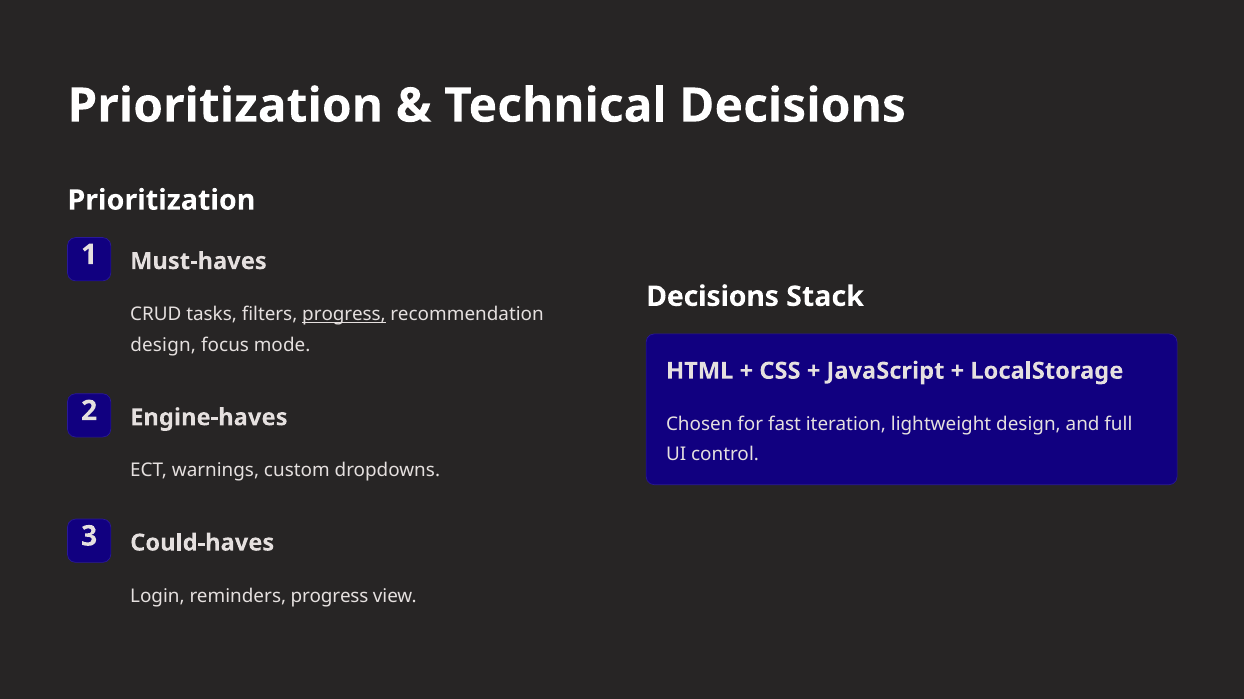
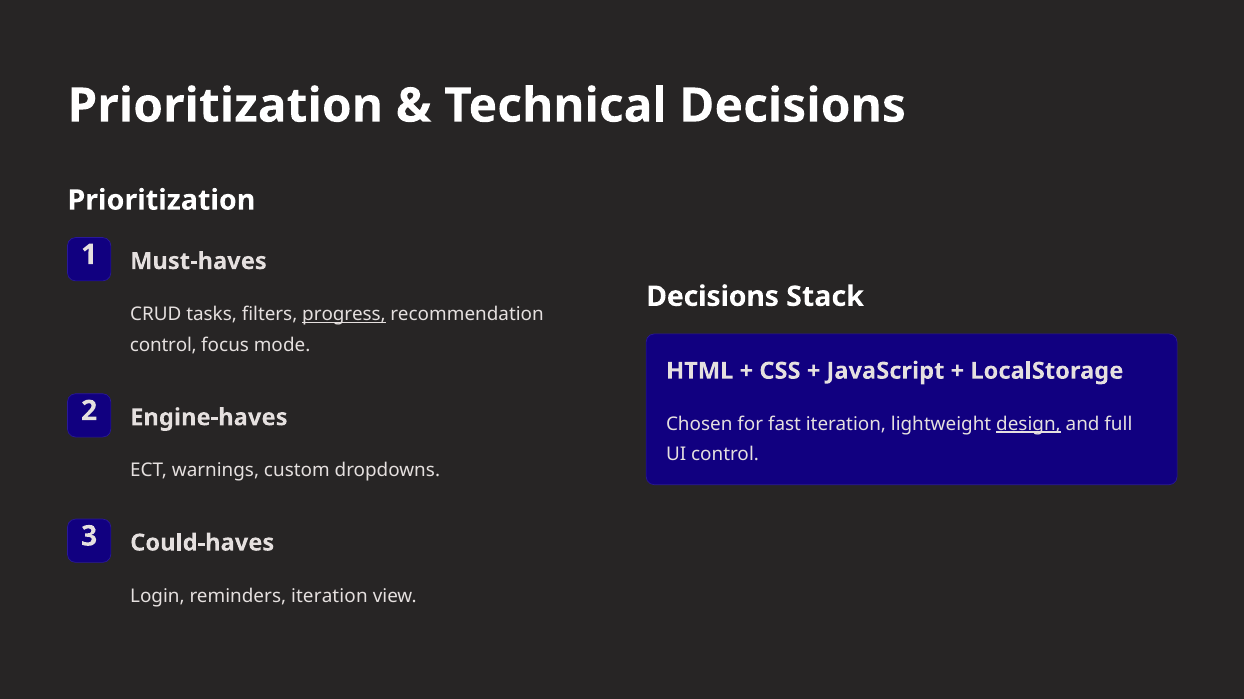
design: design -> control (163, 345)
design underline: none -> present (1028, 424)
reminders progress: progress -> iteration (329, 596)
